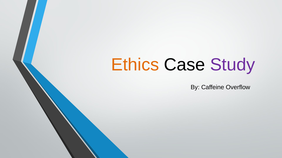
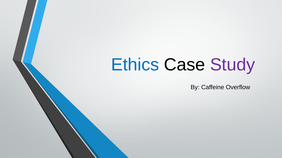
Ethics colour: orange -> blue (135, 65)
